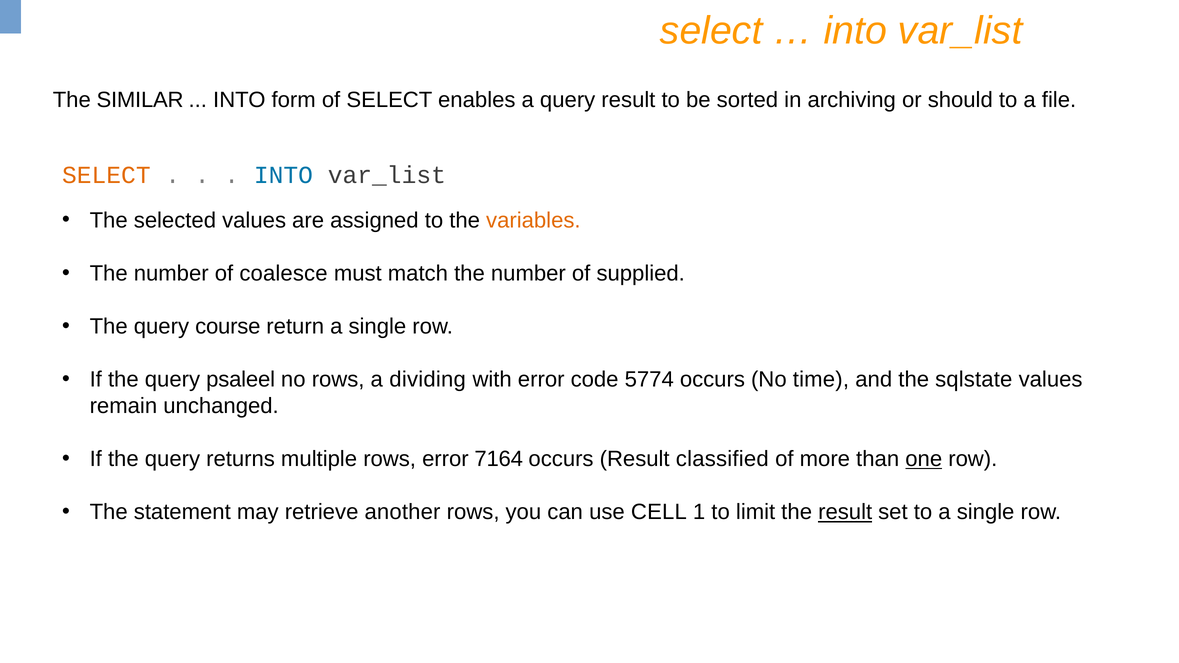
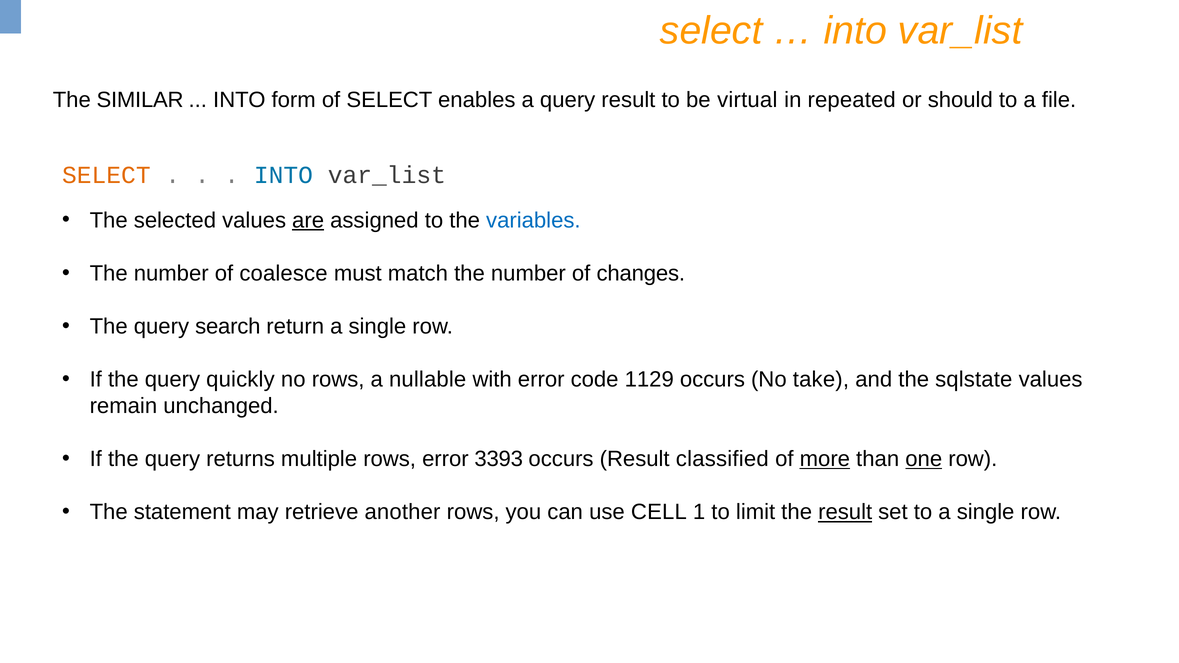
sorted: sorted -> virtual (747, 100)
archiving: archiving -> repeated (852, 100)
are underline: none -> present (308, 220)
variables colour: orange -> blue (533, 220)
supplied: supplied -> changes (641, 274)
course: course -> search (228, 327)
psaleel: psaleel -> quickly (240, 380)
dividing: dividing -> nullable (428, 380)
5774: 5774 -> 1129 (649, 380)
time: time -> take (821, 380)
7164: 7164 -> 3393 (499, 459)
more underline: none -> present (825, 459)
